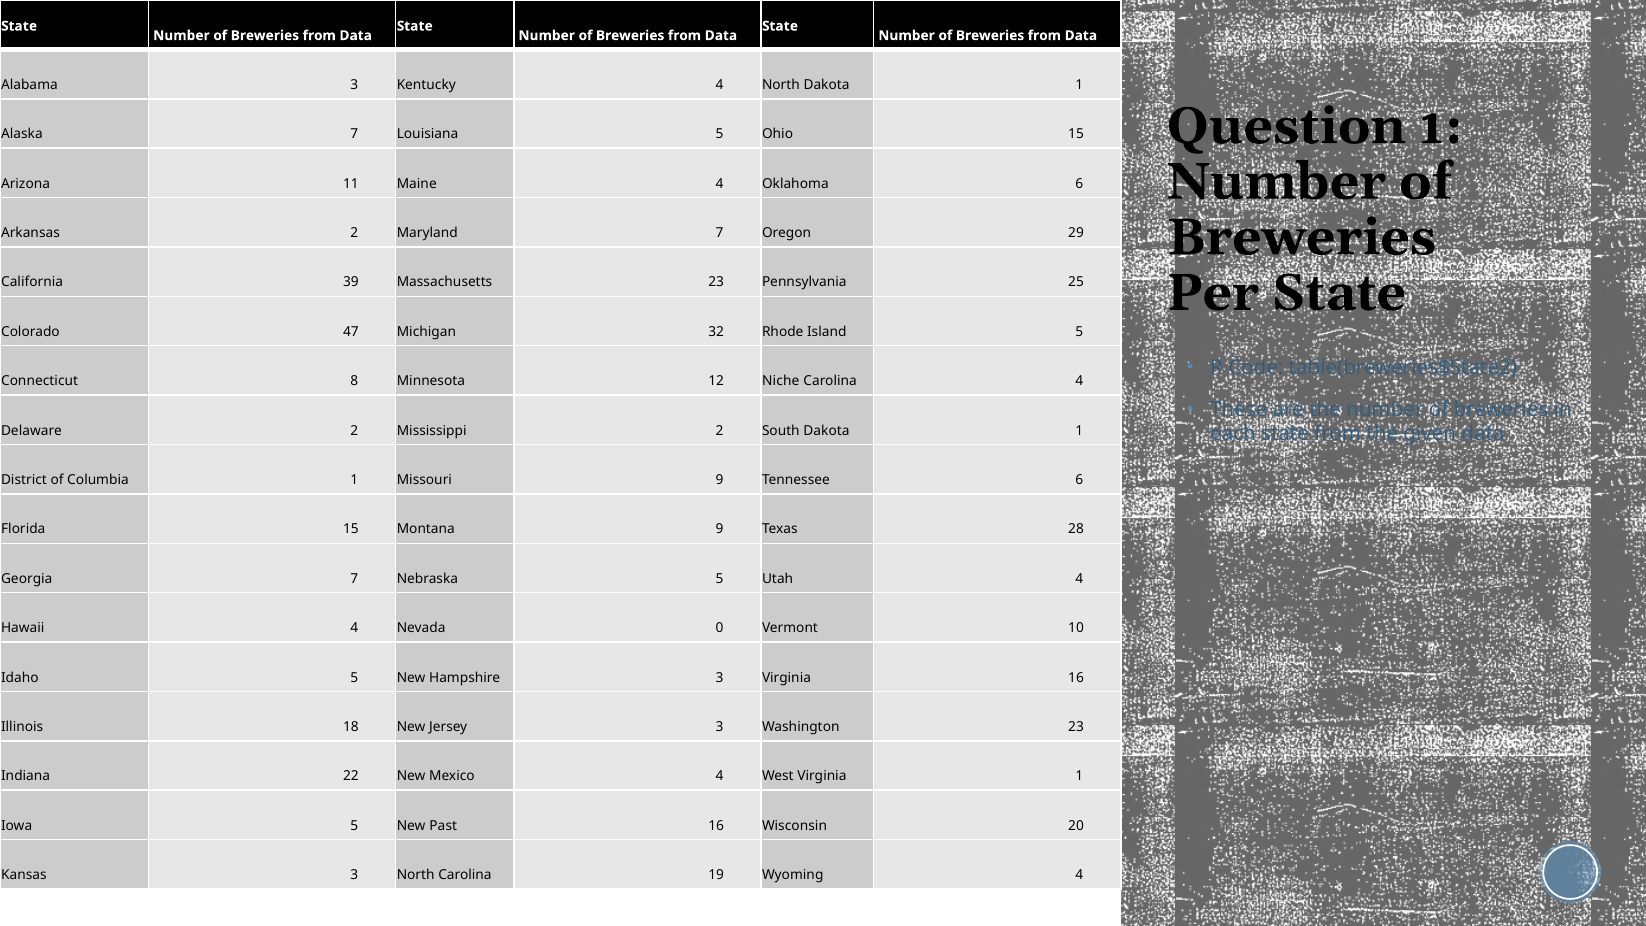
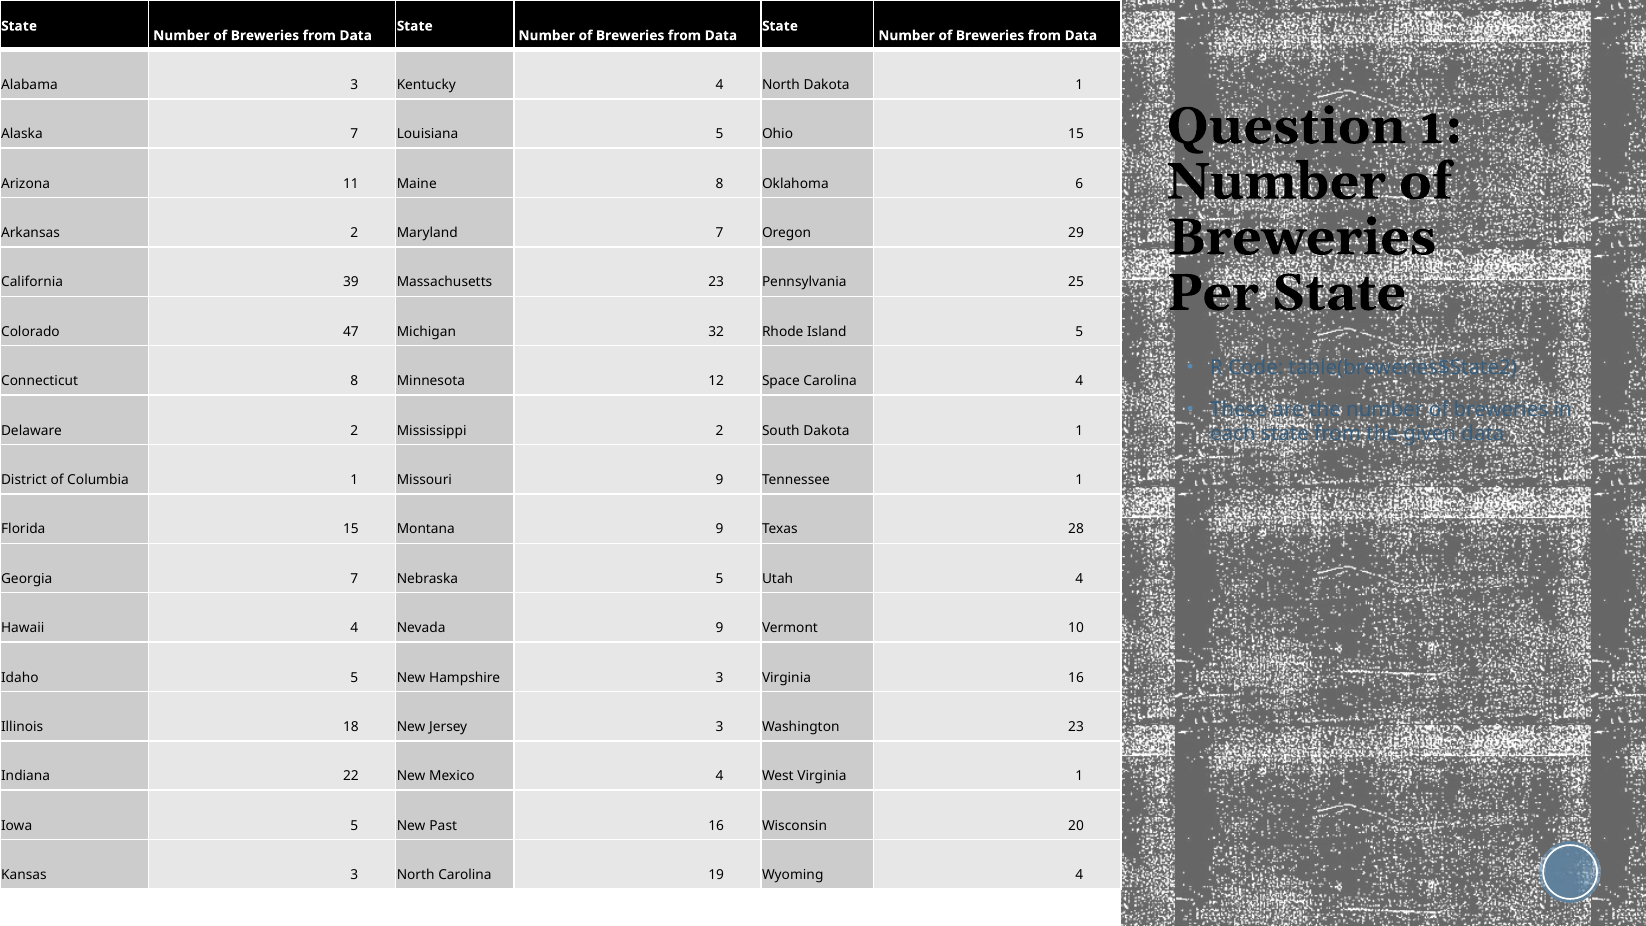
Maine 4: 4 -> 8 (719, 184)
Niche: Niche -> Space (781, 381)
Tennessee 6: 6 -> 1 (1079, 480)
Nevada 0: 0 -> 9 (719, 628)
